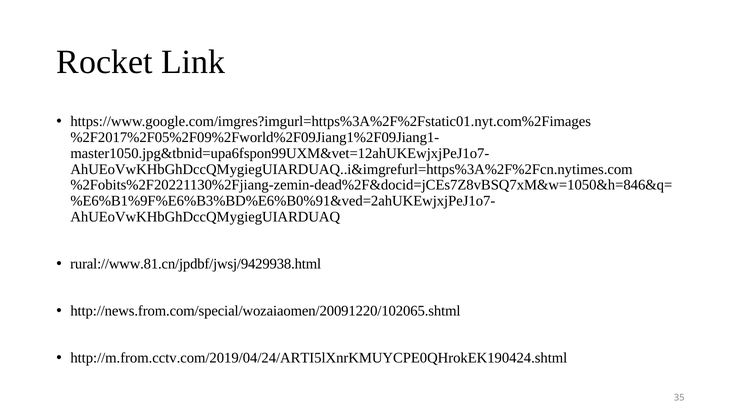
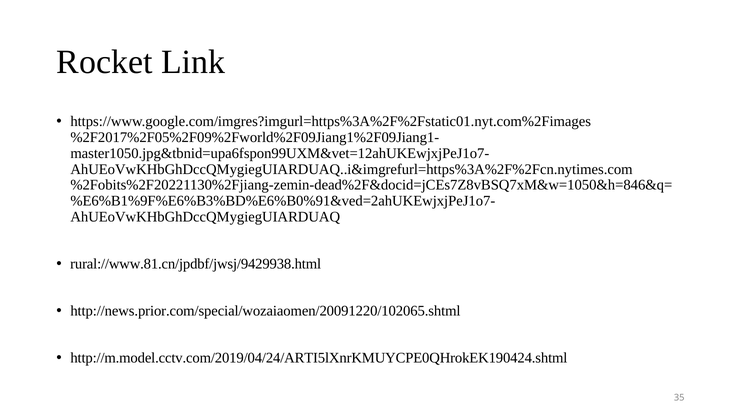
http://news.from.com/special/wozaiaomen/20091220/102065.shtml: http://news.from.com/special/wozaiaomen/20091220/102065.shtml -> http://news.prior.com/special/wozaiaomen/20091220/102065.shtml (265, 311)
http://m.from.cctv.com/2019/04/24/ARTI5lXnrKMUYCPE0QHrokEK190424.shtml: http://m.from.cctv.com/2019/04/24/ARTI5lXnrKMUYCPE0QHrokEK190424.shtml -> http://m.model.cctv.com/2019/04/24/ARTI5lXnrKMUYCPE0QHrokEK190424.shtml (319, 358)
